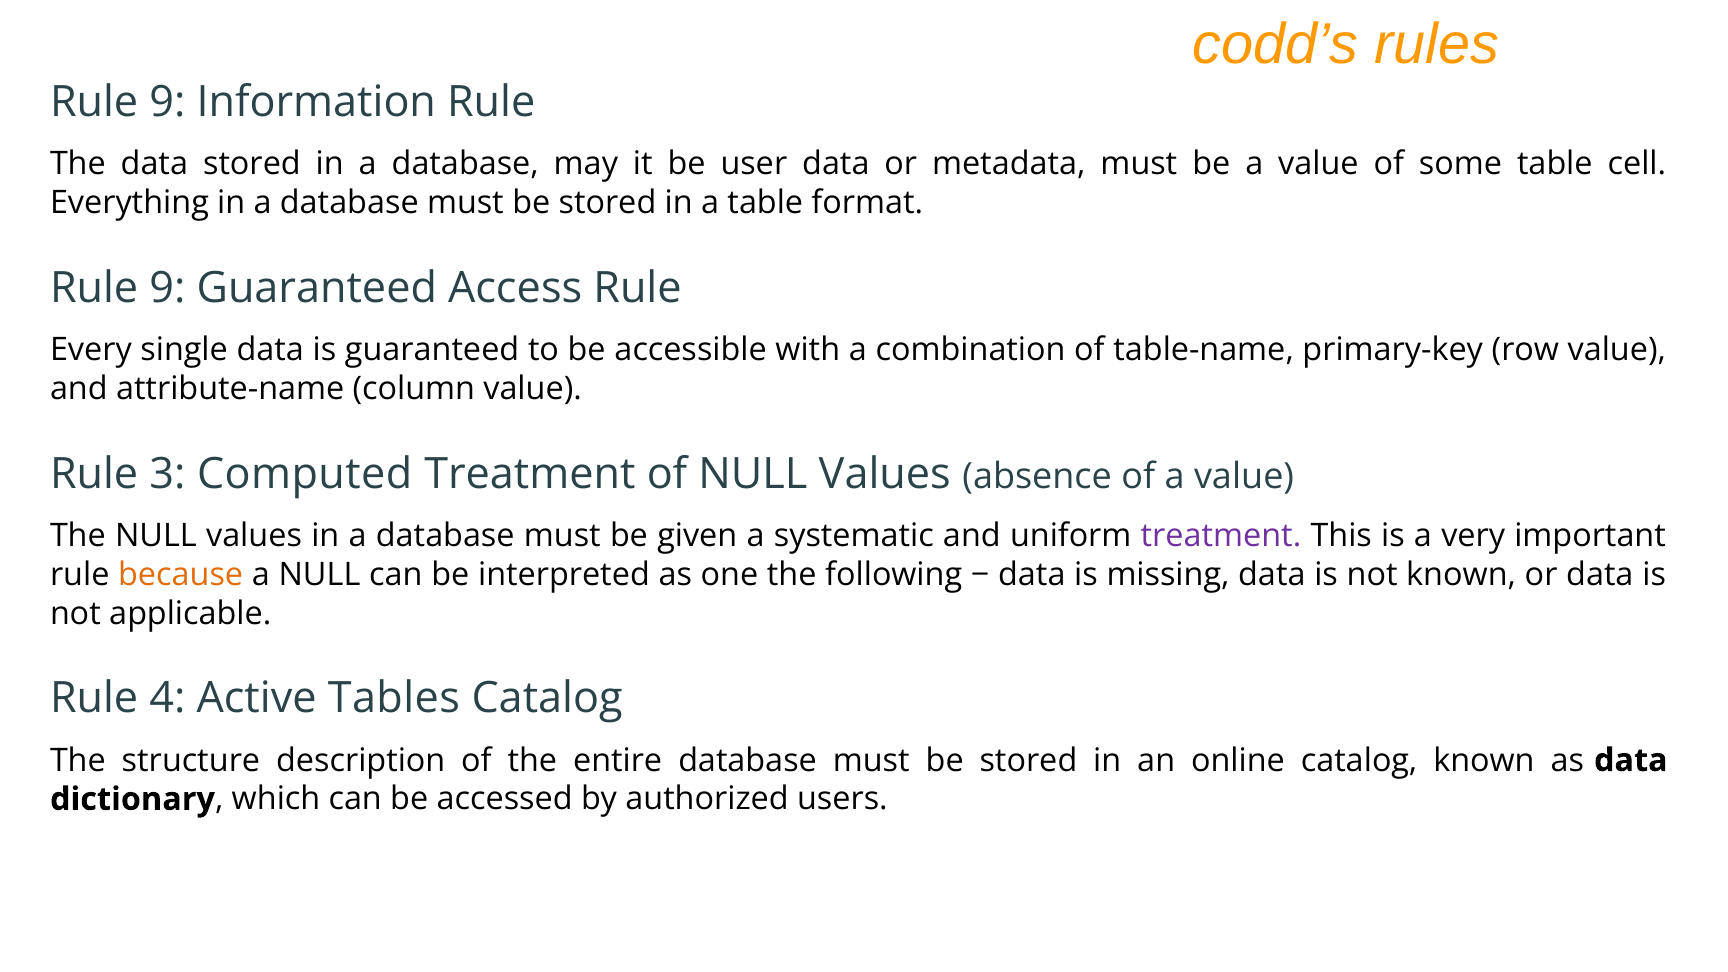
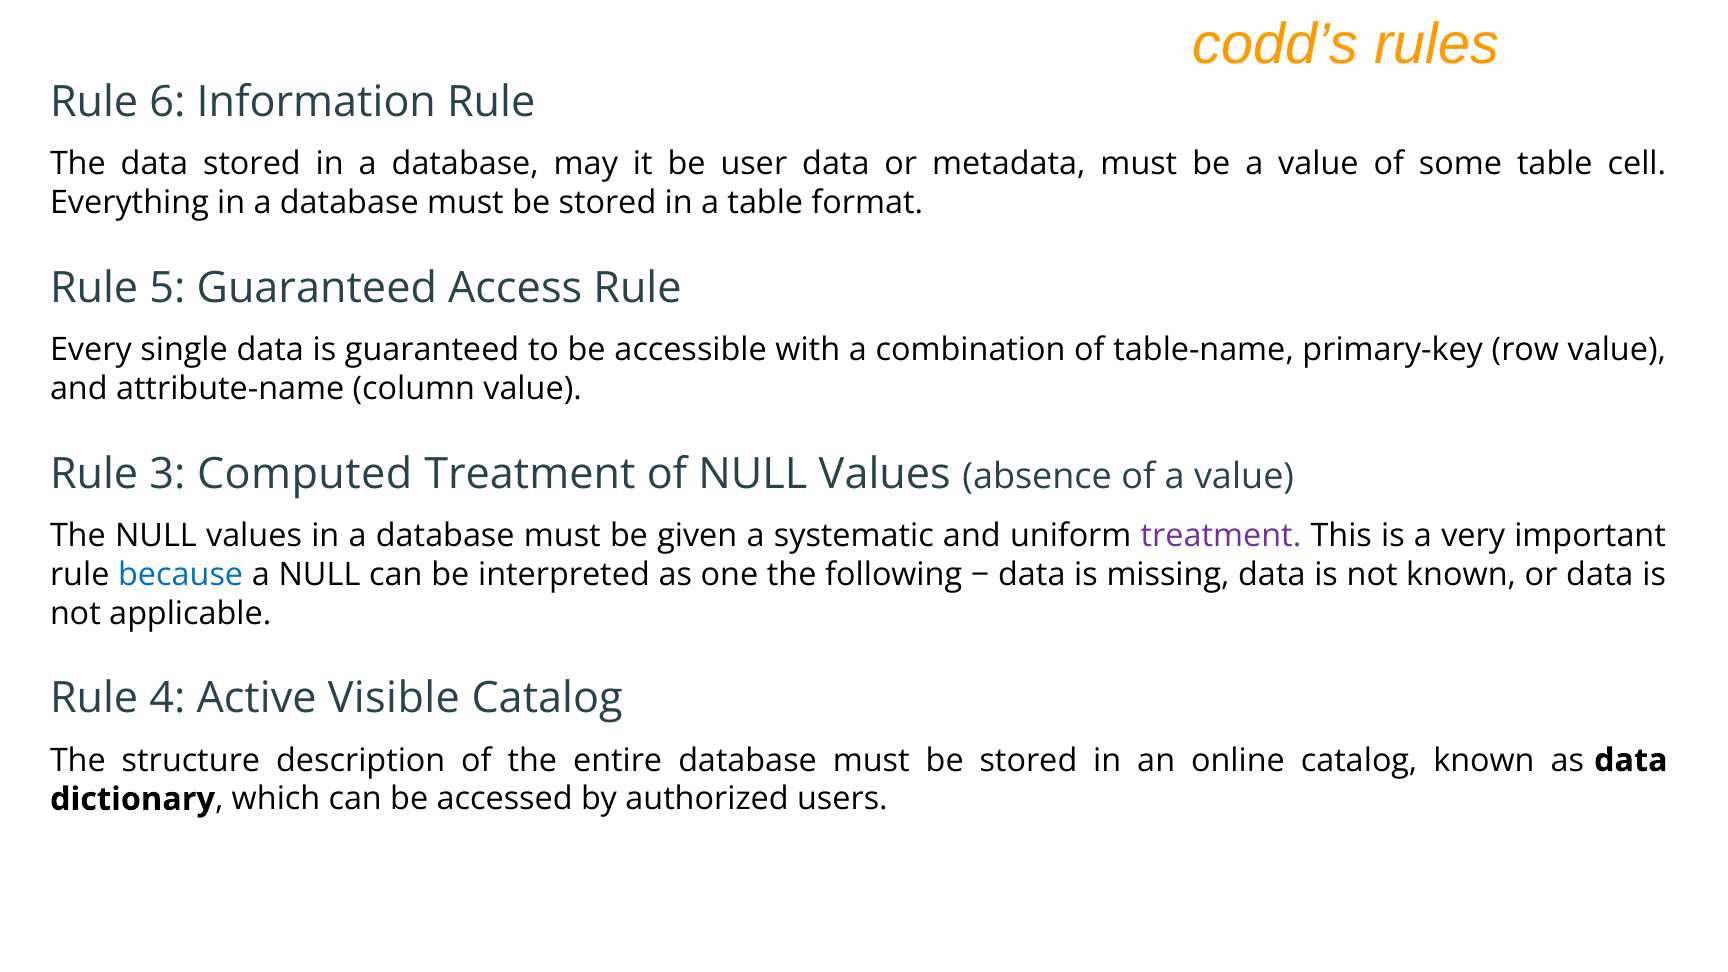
9: 9 -> 6 (167, 102)
9: 9 -> 5 (167, 288)
because colour: orange -> blue (181, 575)
Tables: Tables -> Visible (394, 698)
